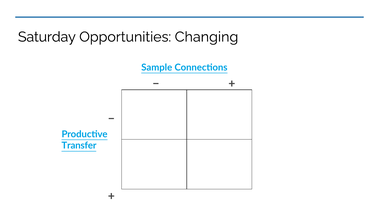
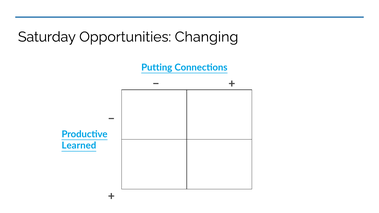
Sample: Sample -> Putting (157, 68)
Transfer: Transfer -> Learned (79, 146)
